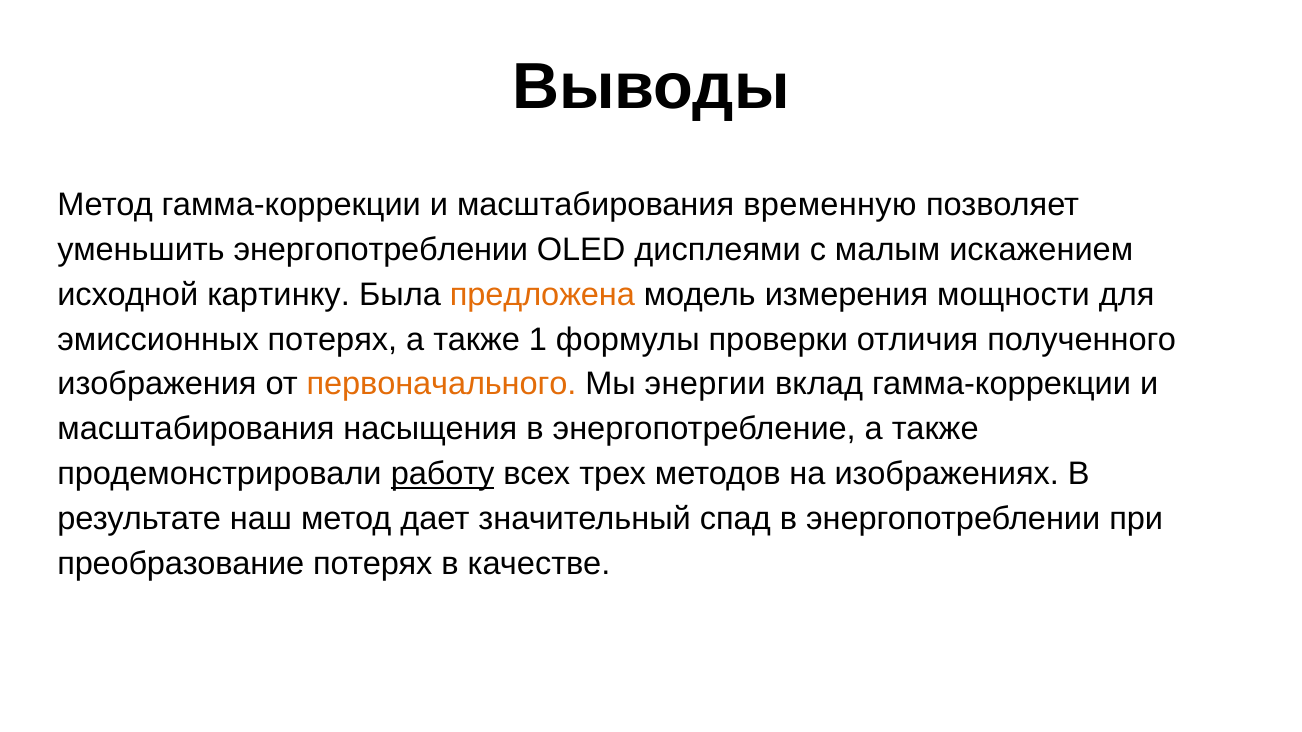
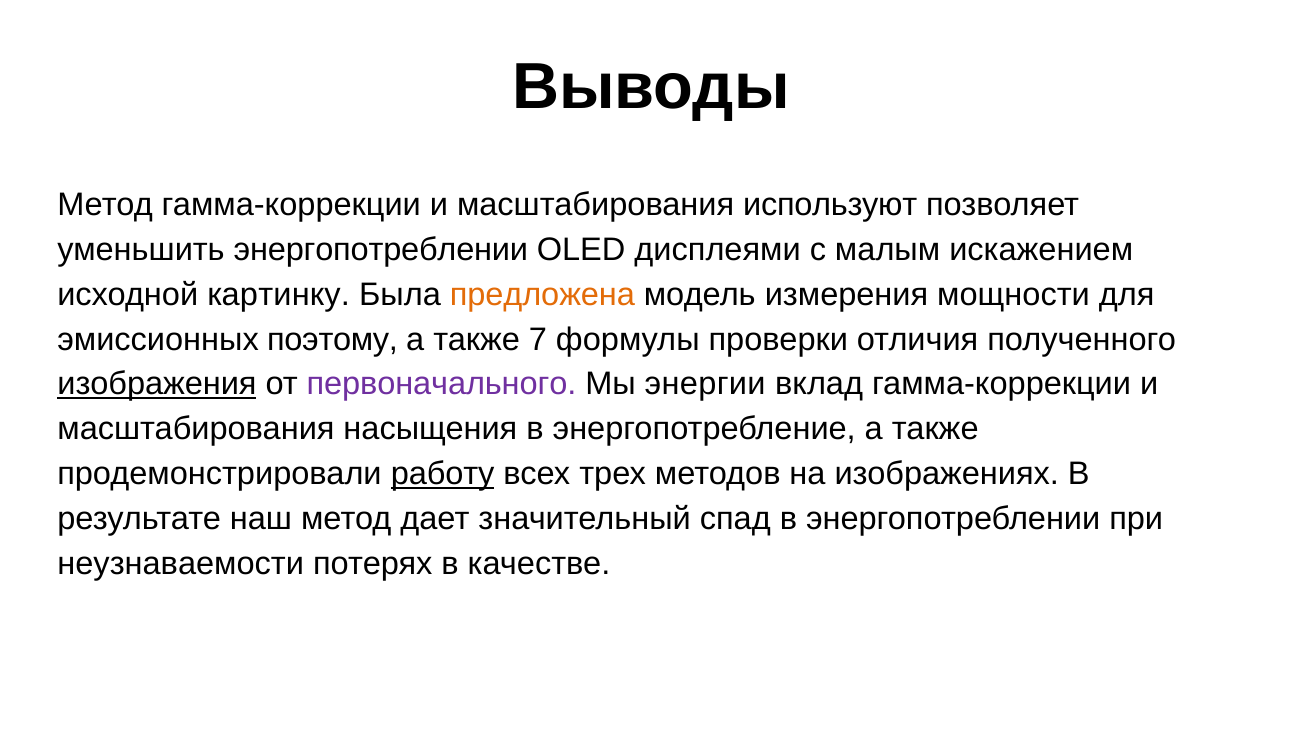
временную: временную -> используют (830, 205)
эмиссионных потерях: потерях -> поэтому (333, 339)
1: 1 -> 7 (538, 339)
изображения underline: none -> present (157, 384)
первоначального colour: orange -> purple (442, 384)
преобразование: преобразование -> неузнаваемости (181, 564)
